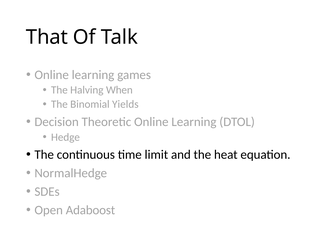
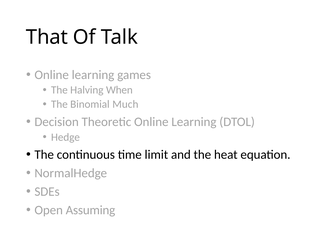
Yields: Yields -> Much (125, 104)
Adaboost: Adaboost -> Assuming (90, 210)
